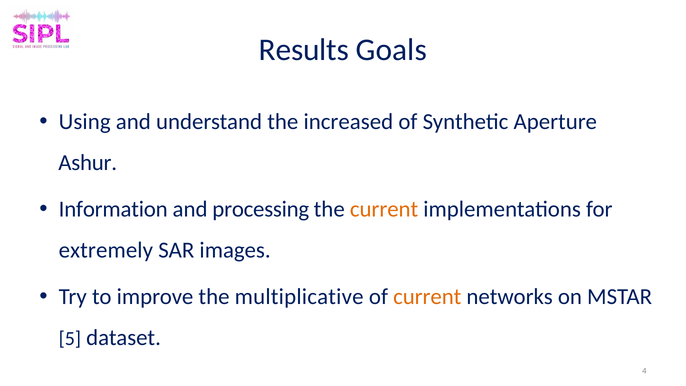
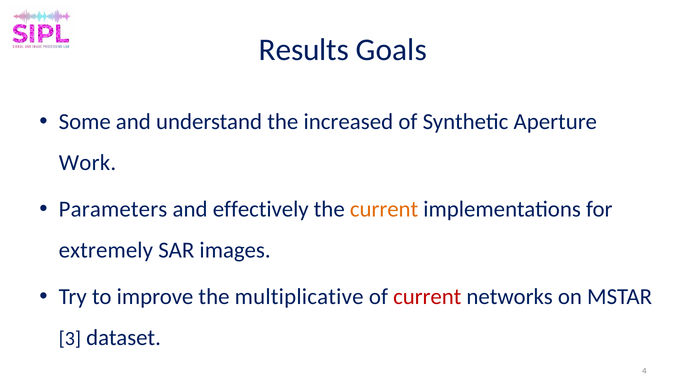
Using: Using -> Some (85, 122)
Ashur: Ashur -> Work (88, 163)
Information: Information -> Parameters (113, 209)
processing: processing -> effectively (261, 209)
current colour: orange -> red (427, 297)
5: 5 -> 3 (70, 339)
